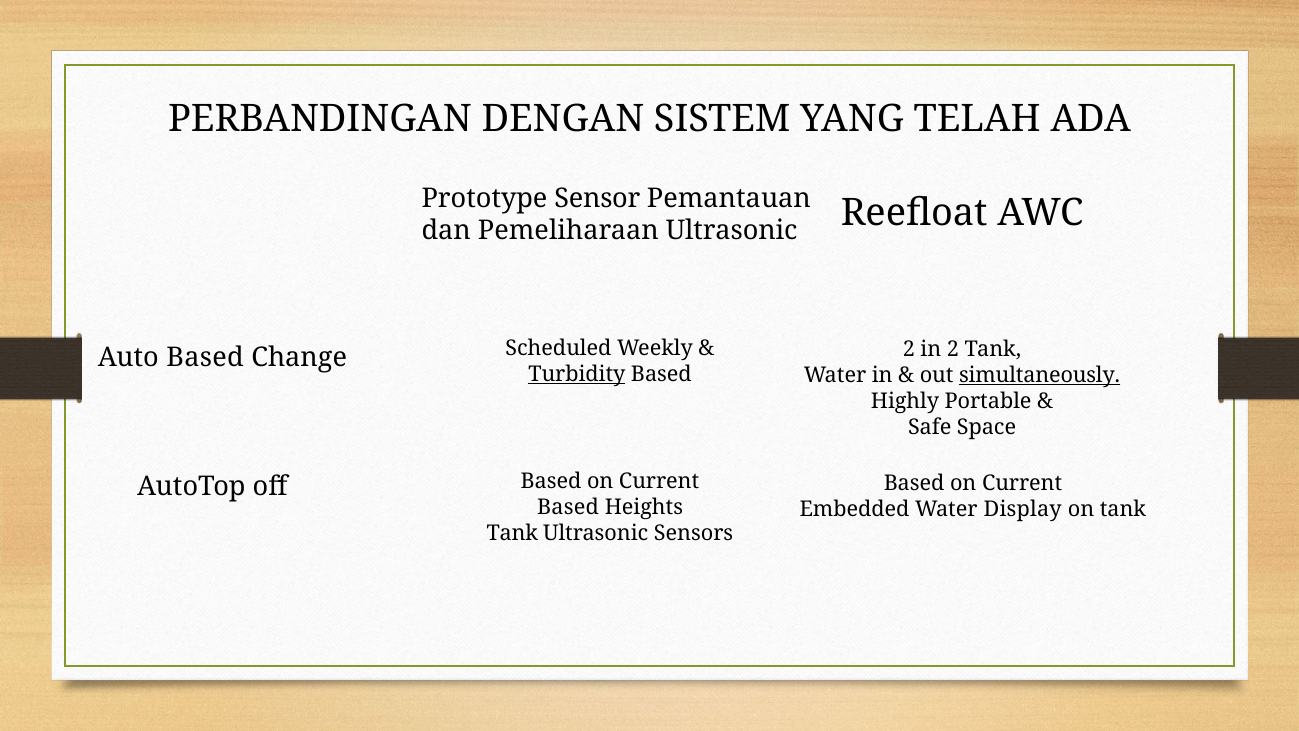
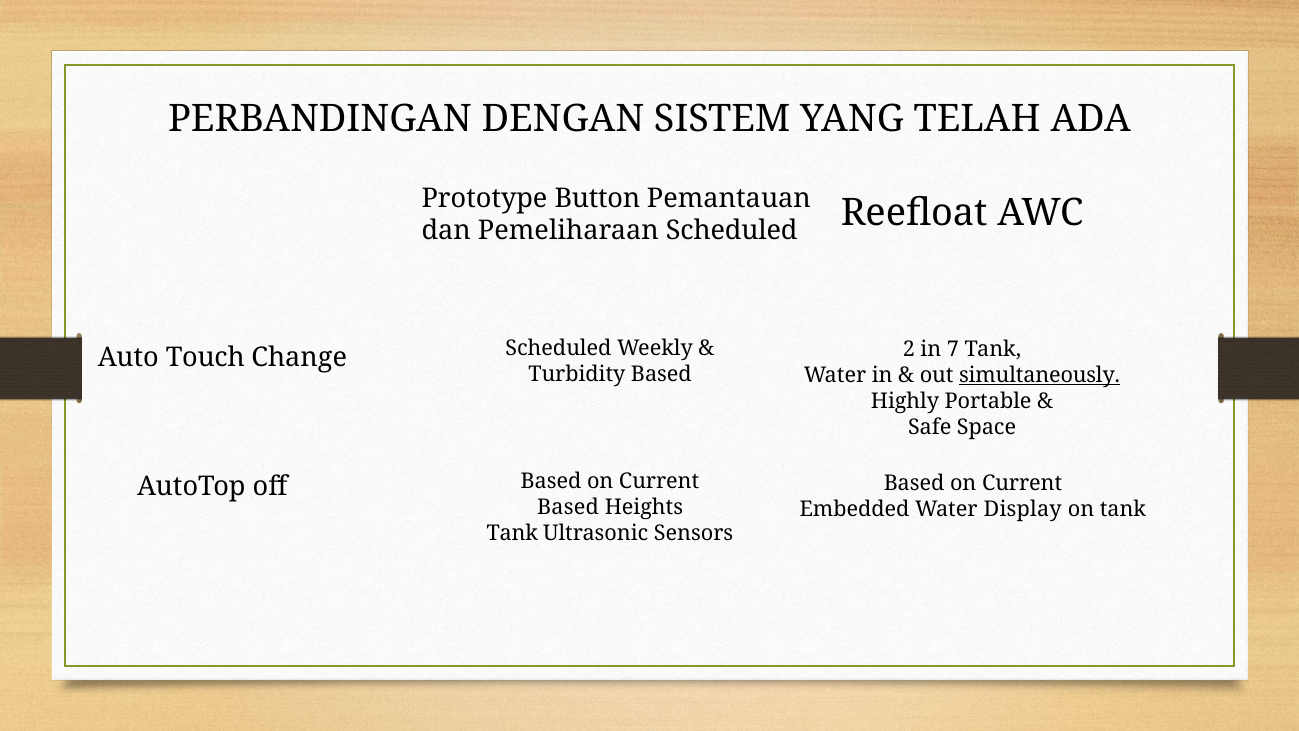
Sensor: Sensor -> Button (597, 198)
Pemeliharaan Ultrasonic: Ultrasonic -> Scheduled (732, 231)
in 2: 2 -> 7 (953, 349)
Auto Based: Based -> Touch (205, 357)
Turbidity underline: present -> none (577, 374)
